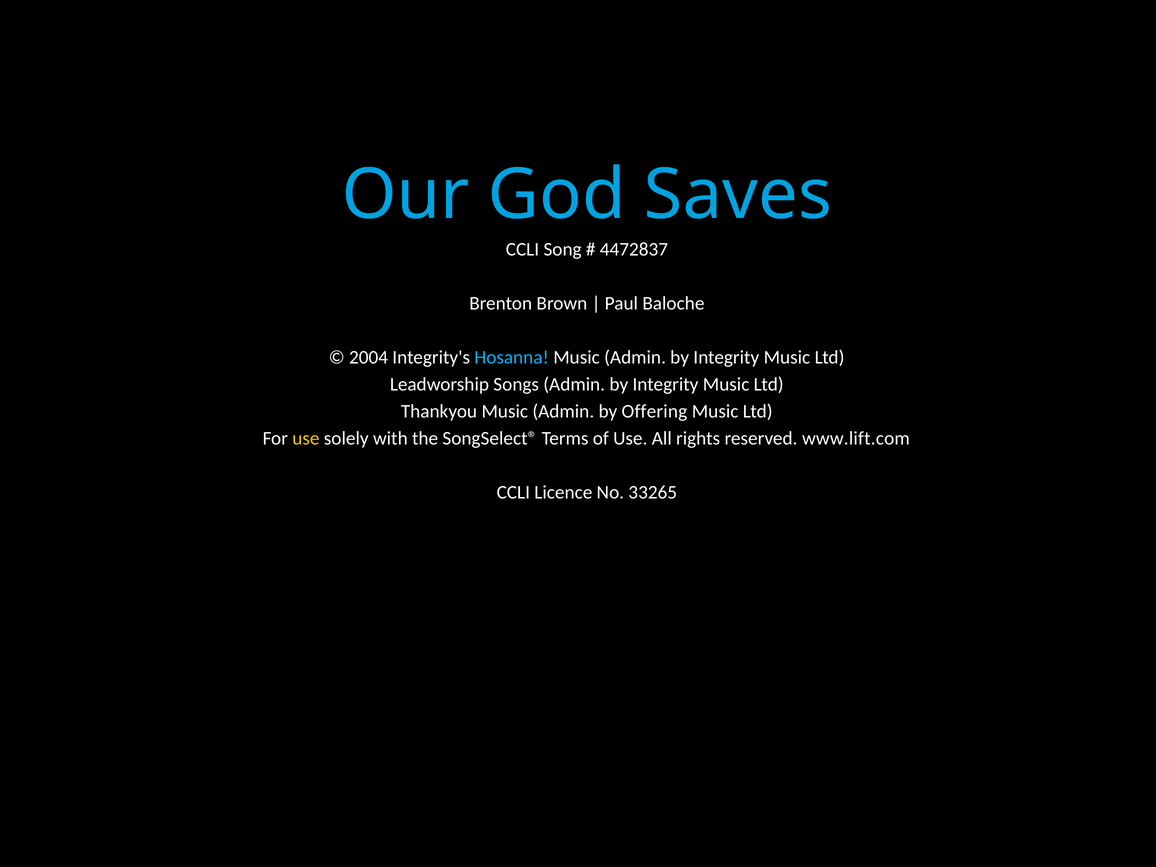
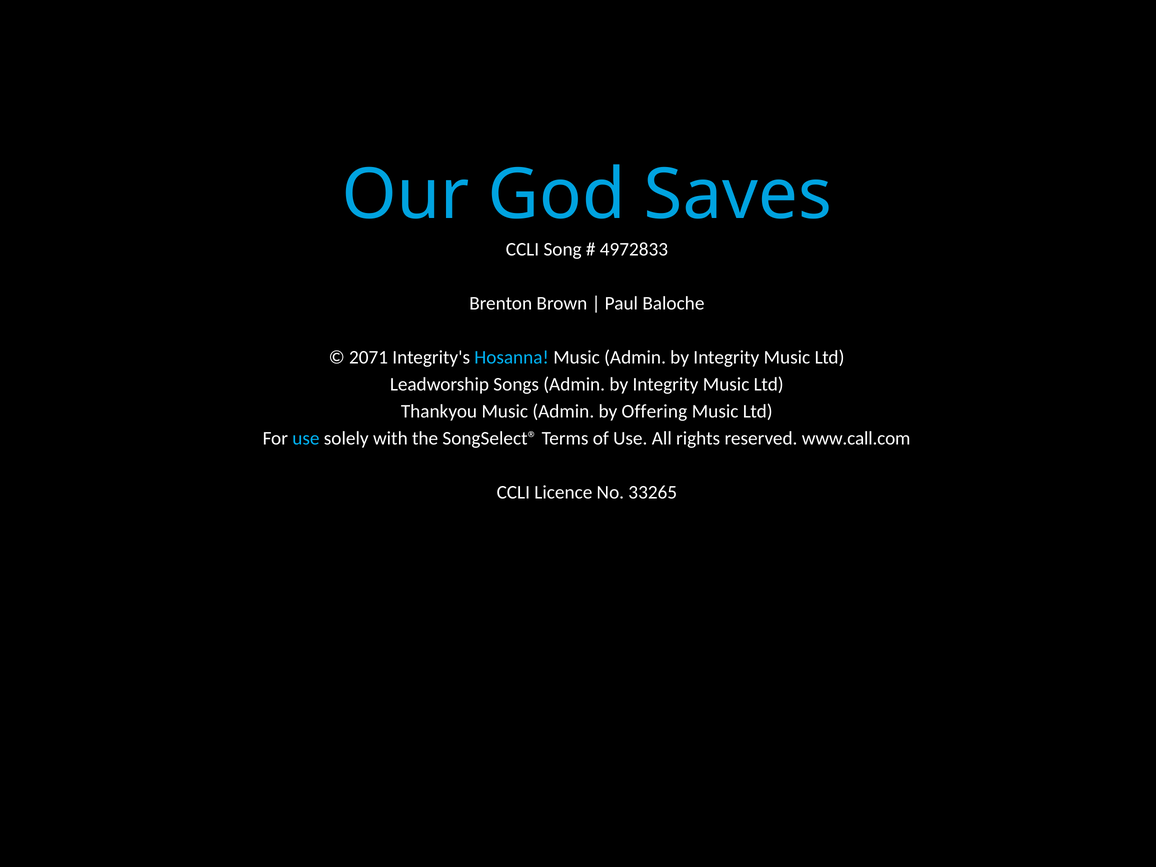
4472837: 4472837 -> 4972833 (634, 249)
2004: 2004 -> 2071 (369, 357)
use colour: yellow -> light blue (306, 438)
www.lift.com: www.lift.com -> www.call.com (856, 438)
